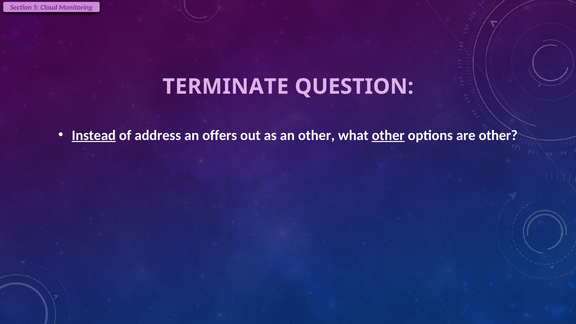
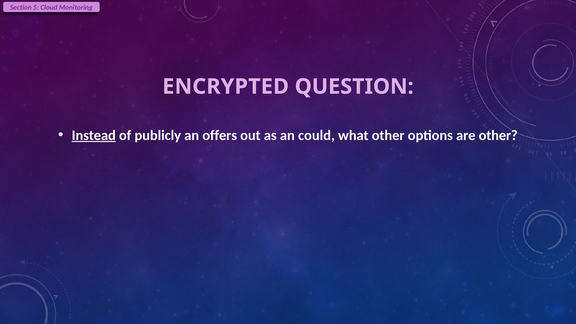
TERMINATE: TERMINATE -> ENCRYPTED (226, 87)
address: address -> publicly (158, 135)
an other: other -> could (316, 135)
other underline: present -> none (388, 135)
